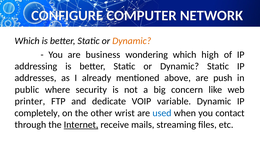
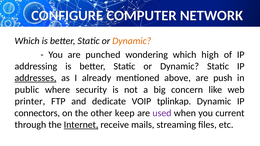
business: business -> punched (103, 55)
addresses underline: none -> present (35, 78)
variable: variable -> tplinkap (174, 102)
completely: completely -> connectors (37, 113)
wrist: wrist -> keep (125, 113)
used colour: blue -> purple (162, 113)
contact: contact -> current (230, 113)
